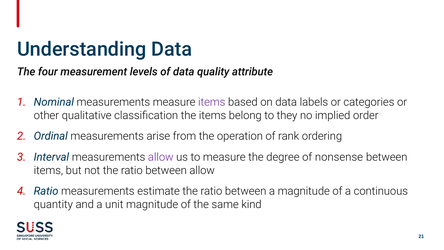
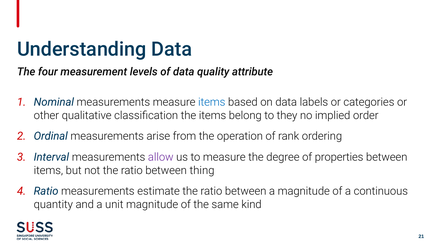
items colour: purple -> blue (212, 102)
nonsense: nonsense -> properties (339, 157)
between allow: allow -> thing (202, 170)
